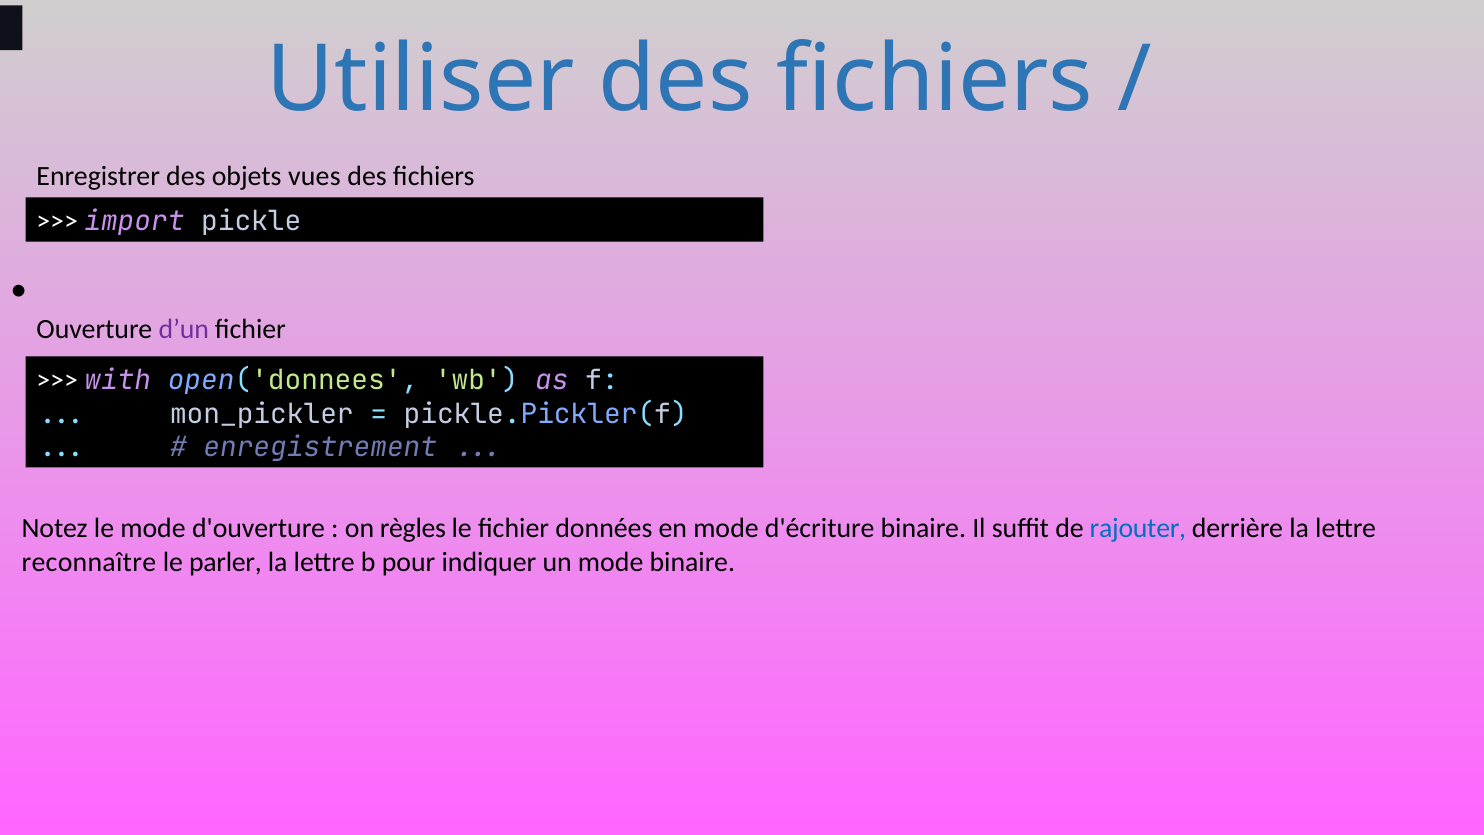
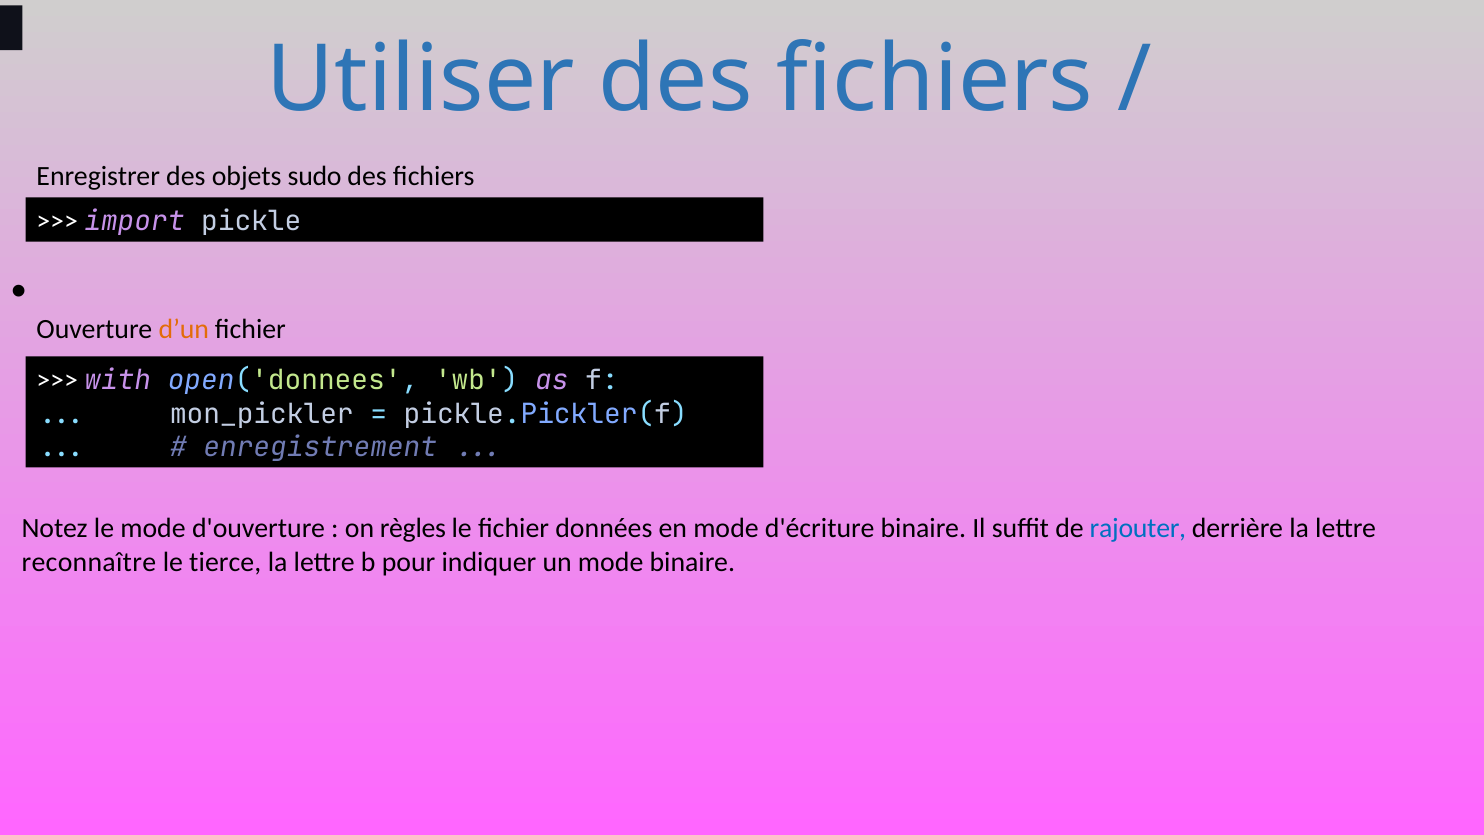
vues: vues -> sudo (315, 177)
d’un colour: purple -> orange (184, 329)
parler: parler -> tierce (225, 562)
